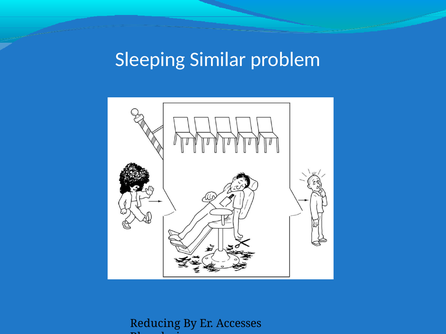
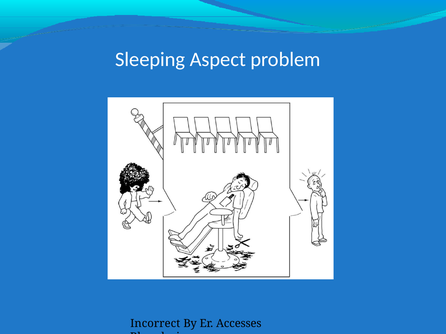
Similar: Similar -> Aspect (218, 60)
Reducing: Reducing -> Incorrect (155, 324)
